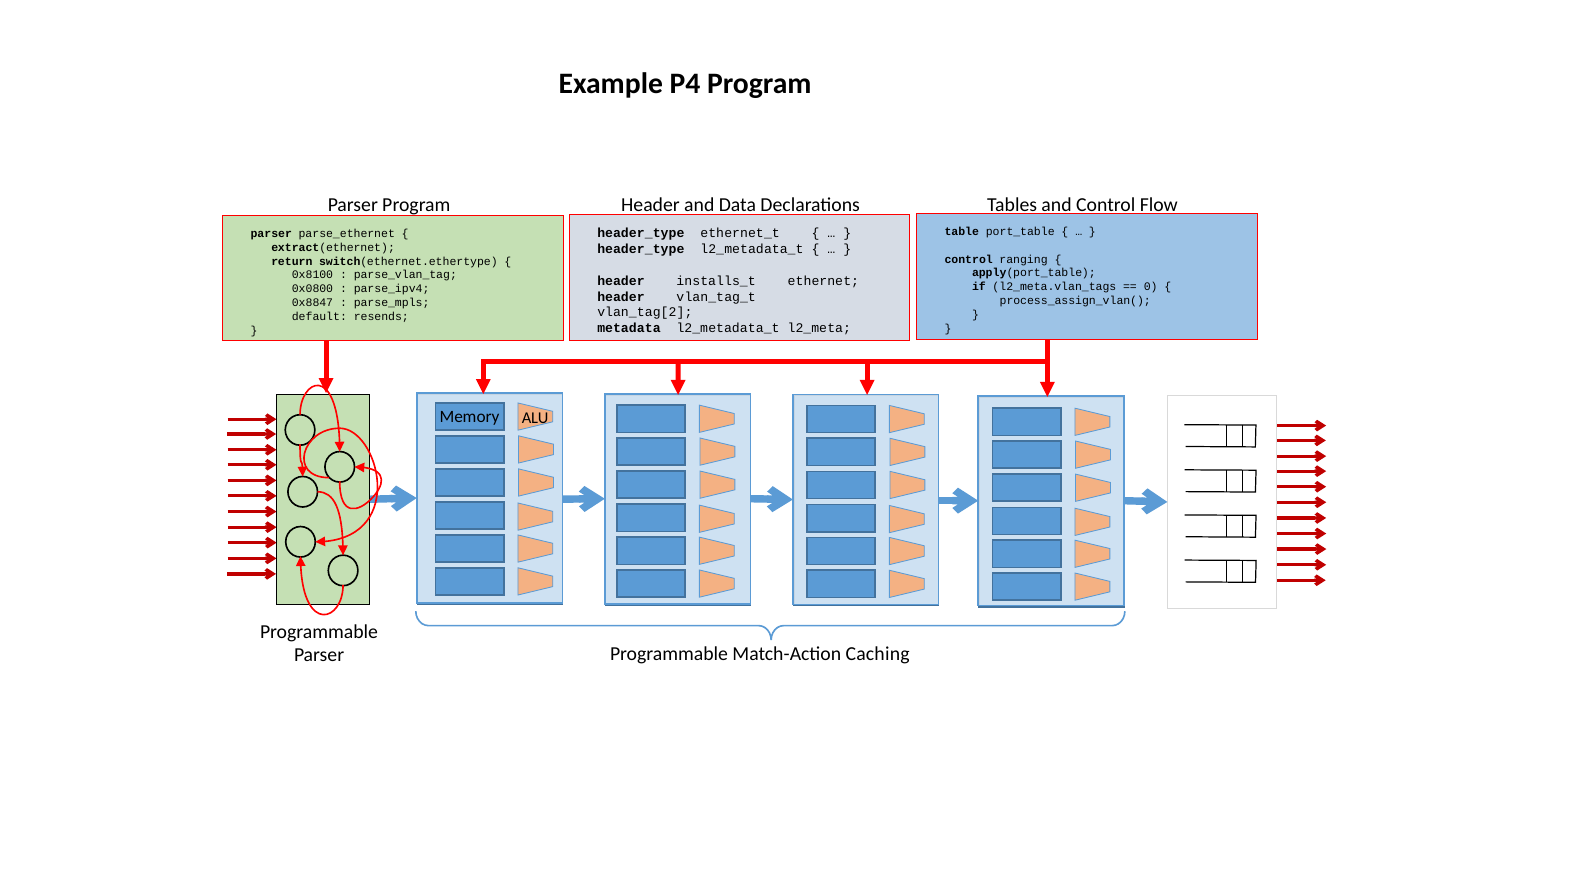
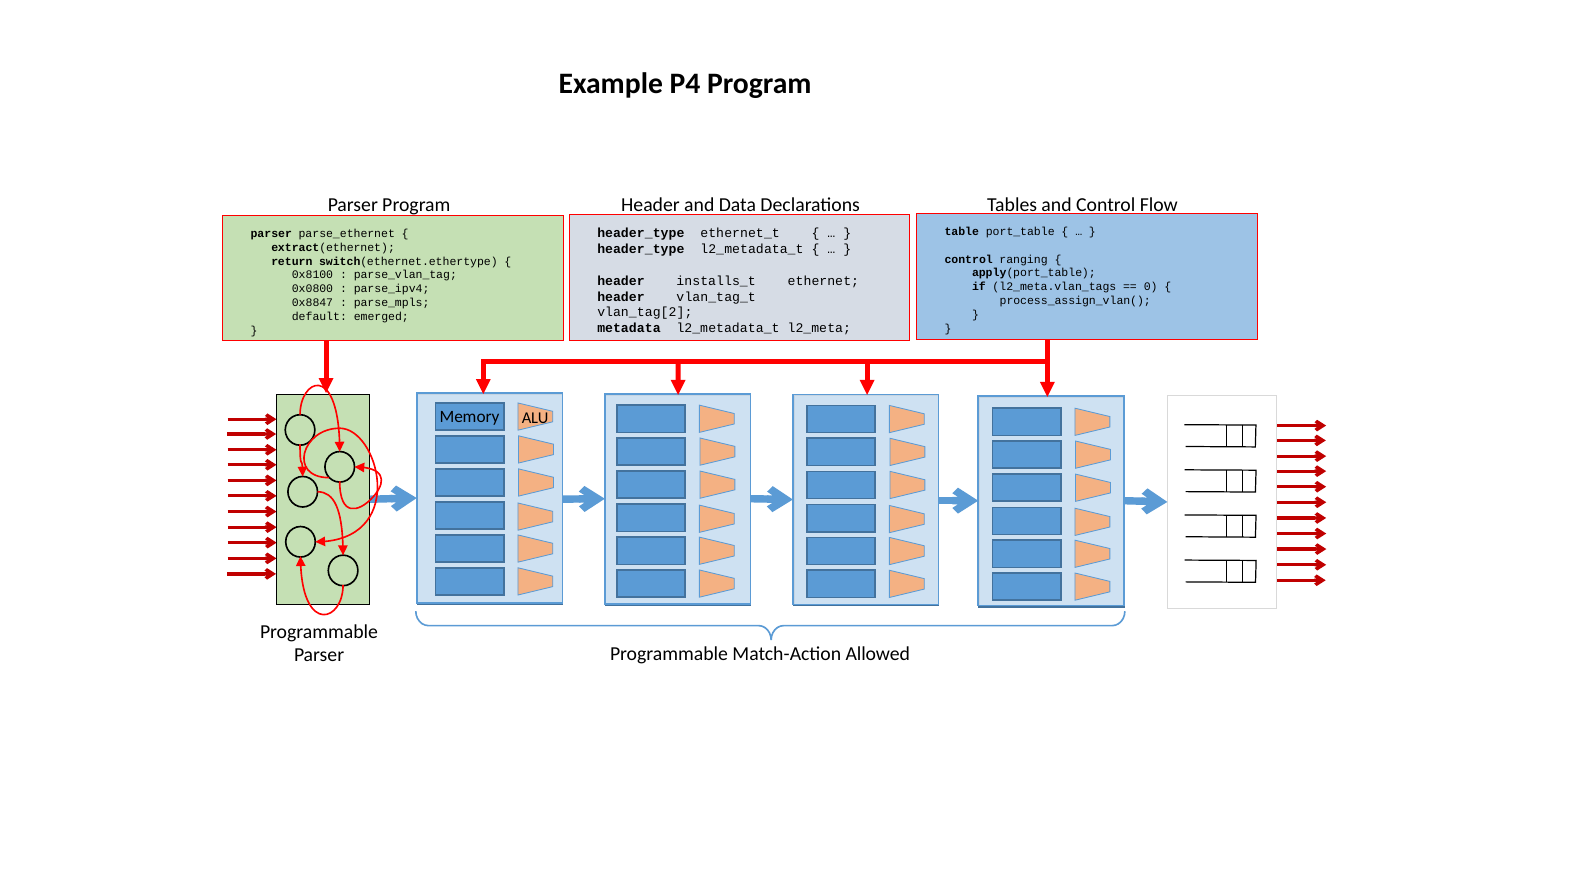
resends: resends -> emerged (381, 316)
Caching: Caching -> Allowed (878, 654)
